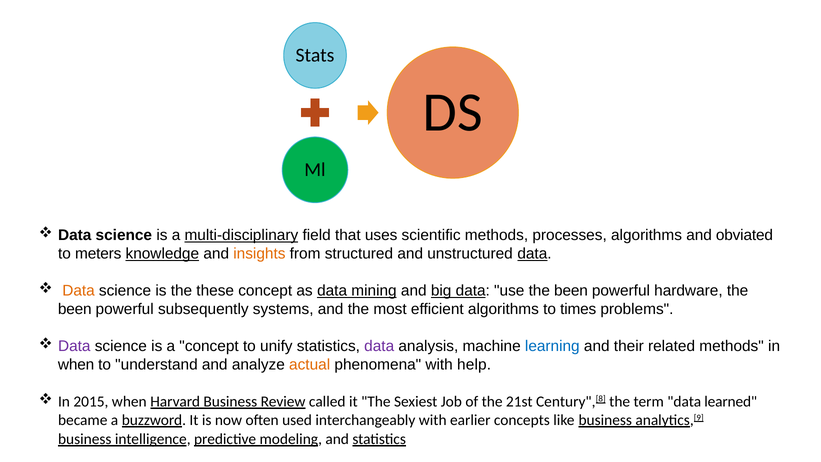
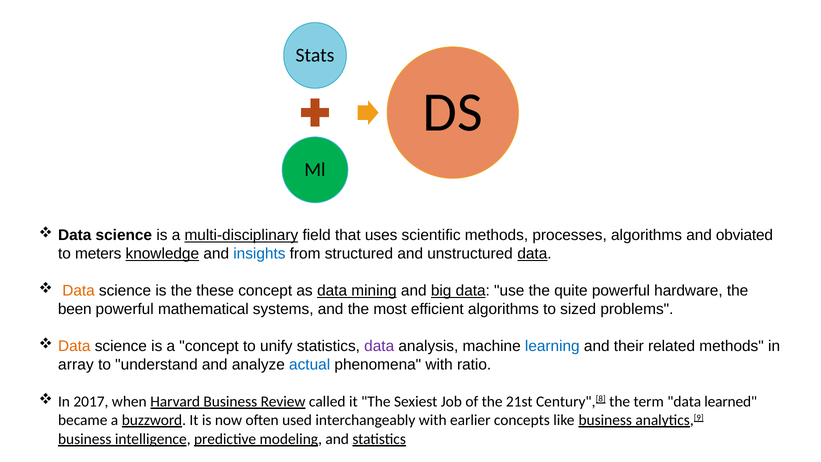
insights colour: orange -> blue (259, 254)
use the been: been -> quite (571, 290)
subsequently: subsequently -> mathematical (203, 309)
times: times -> sized (578, 309)
Data colour: purple -> orange (74, 346)
when: when -> array (76, 364)
actual colour: orange -> blue (310, 364)
help: help -> ratio (474, 364)
2015: 2015 -> 2017 (91, 401)
